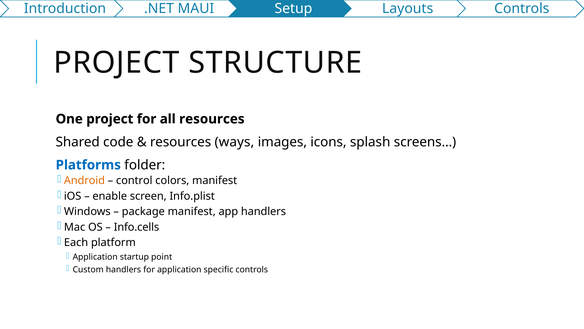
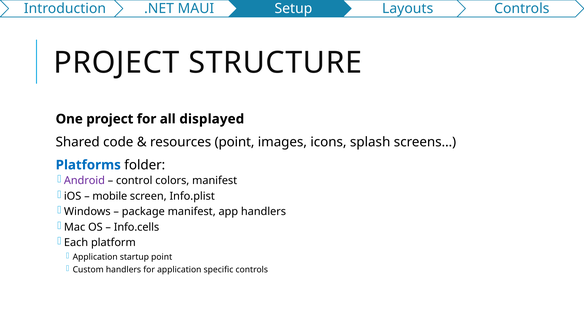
all resources: resources -> displayed (212, 119)
resources ways: ways -> point (235, 142)
Android colour: orange -> purple (84, 180)
enable: enable -> mobile (110, 196)
